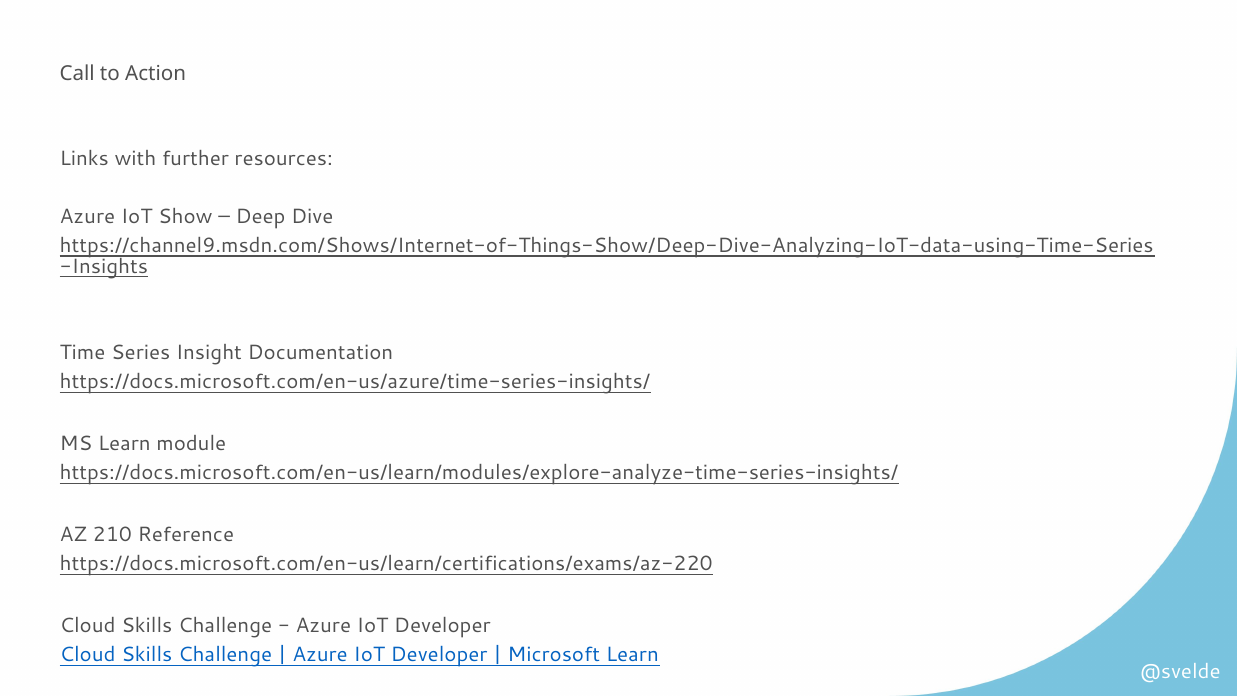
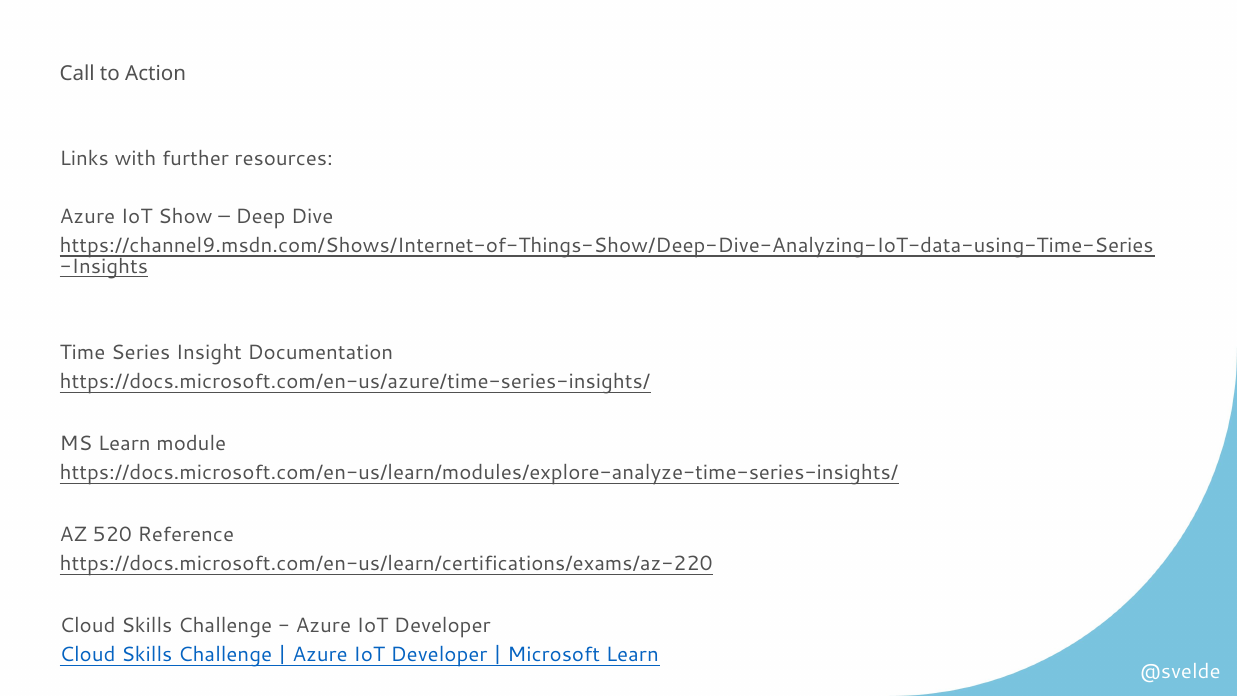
210: 210 -> 520 (112, 535)
